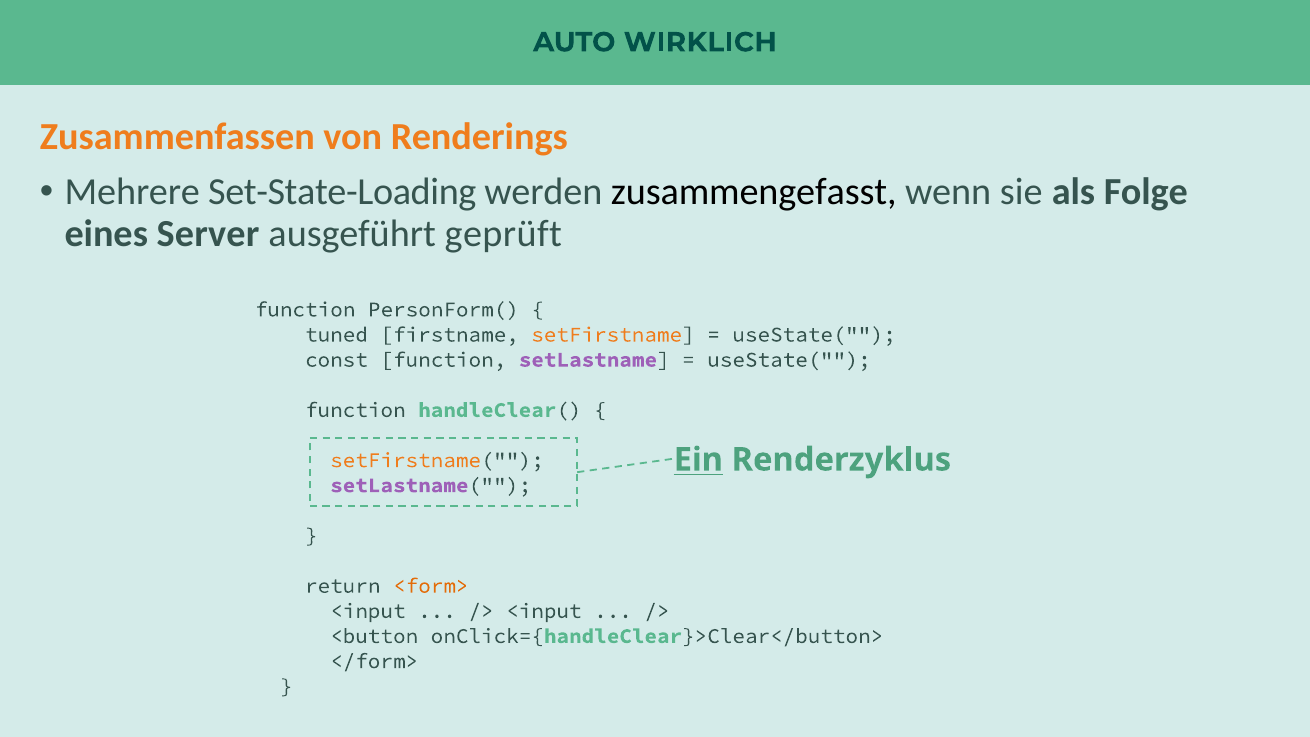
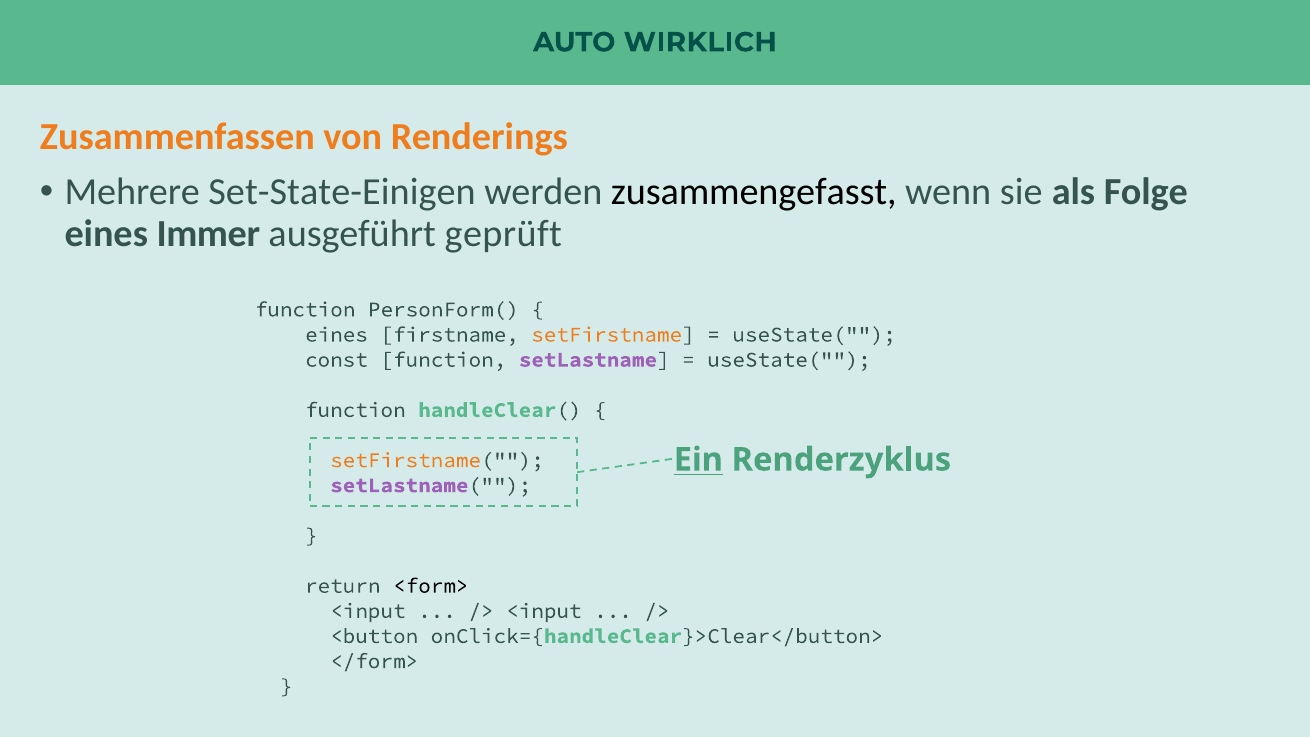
Set-State-Loading: Set-State-Loading -> Set-State-Einigen (342, 192)
Server: Server -> Immer (208, 233)
tuned: tuned -> eines (337, 335)
<form> colour: orange -> black (431, 586)
